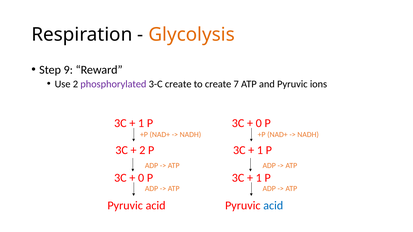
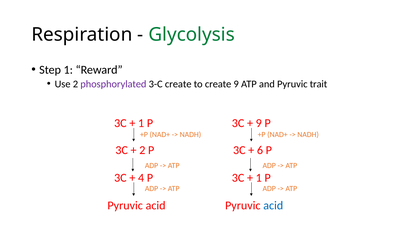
Glycolysis colour: orange -> green (192, 35)
Step 9: 9 -> 1 (68, 70)
create 7: 7 -> 9 (236, 84)
ions: ions -> trait (319, 84)
0: 0 -> 9 (259, 123)
1: 1 -> 6 (260, 150)
0: 0 -> 4 (141, 178)
